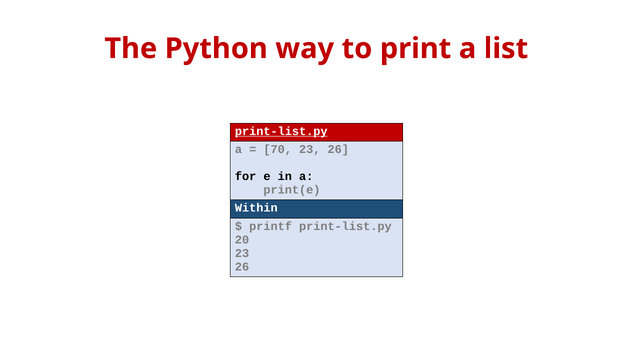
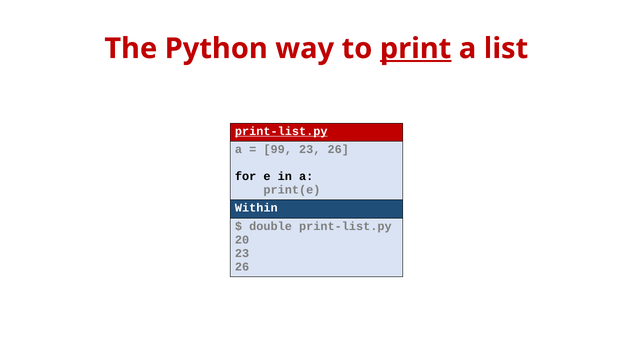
print underline: none -> present (416, 49)
70: 70 -> 99 (278, 149)
printf: printf -> double (271, 226)
